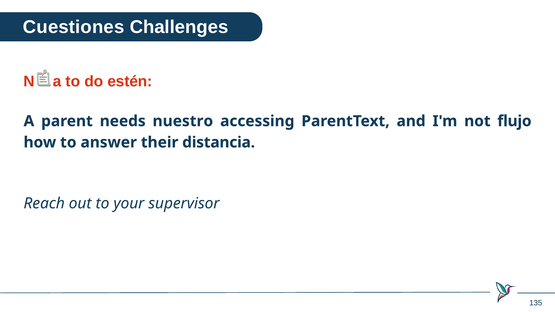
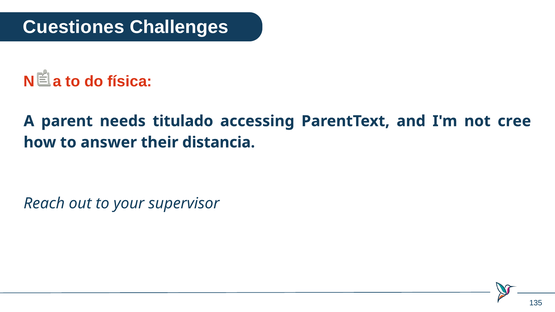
estén: estén -> física (130, 81)
nuestro: nuestro -> titulado (183, 121)
flujo: flujo -> cree (514, 121)
